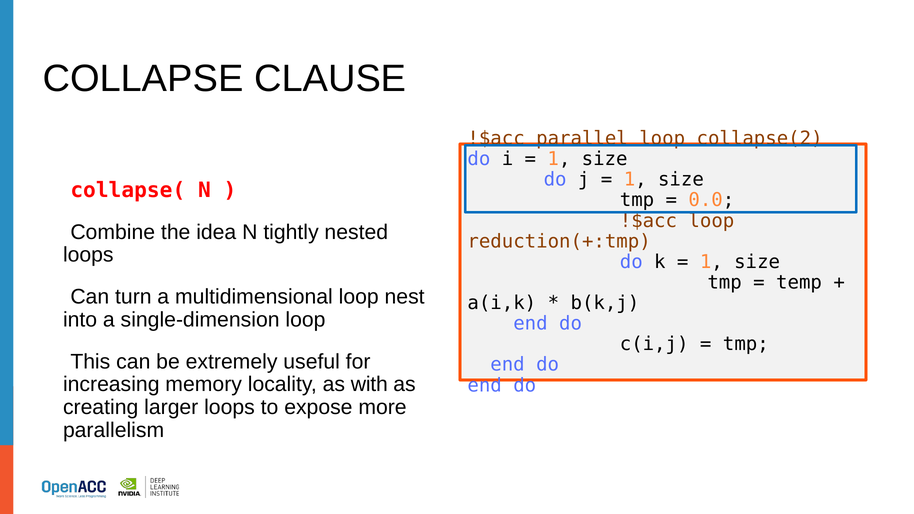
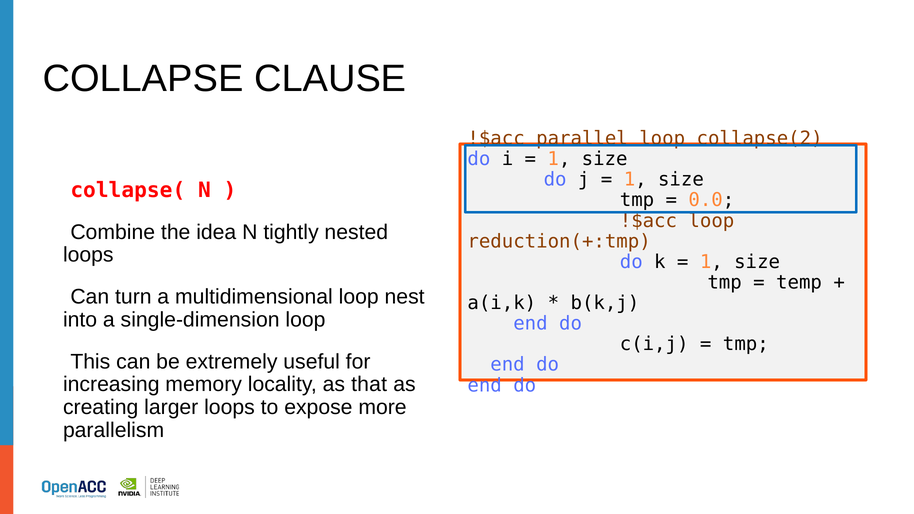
with: with -> that (369, 385)
